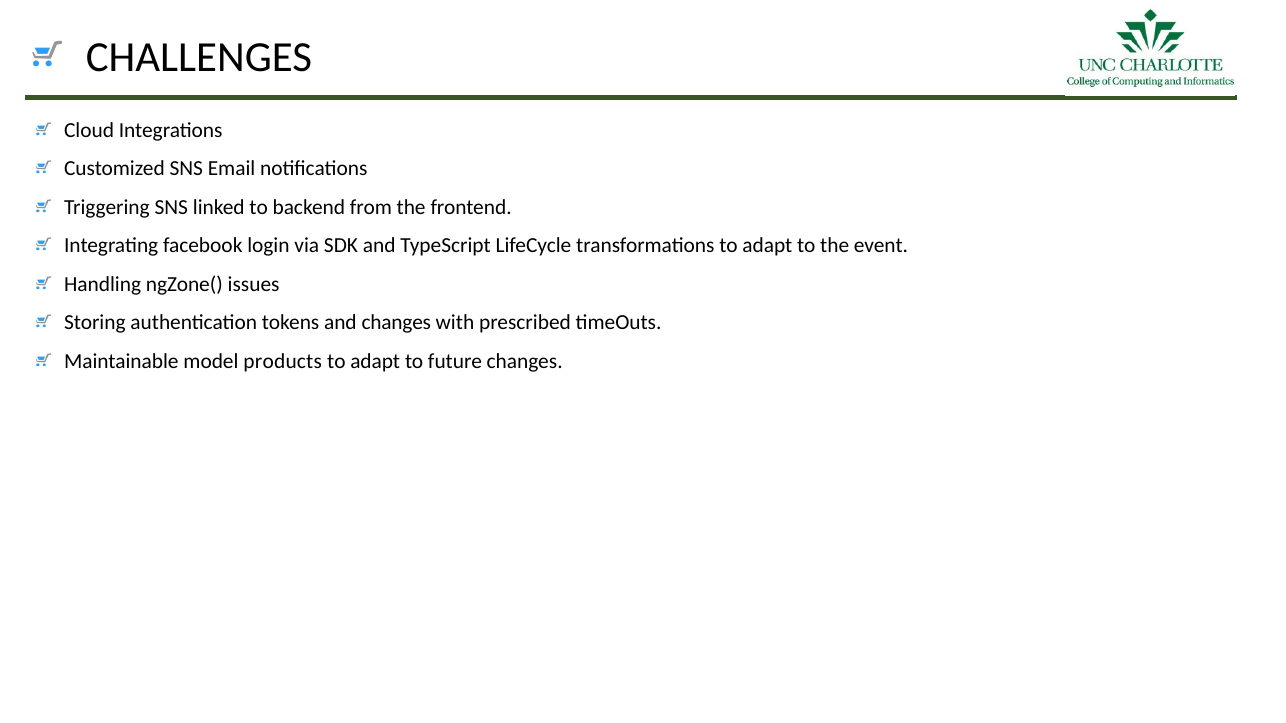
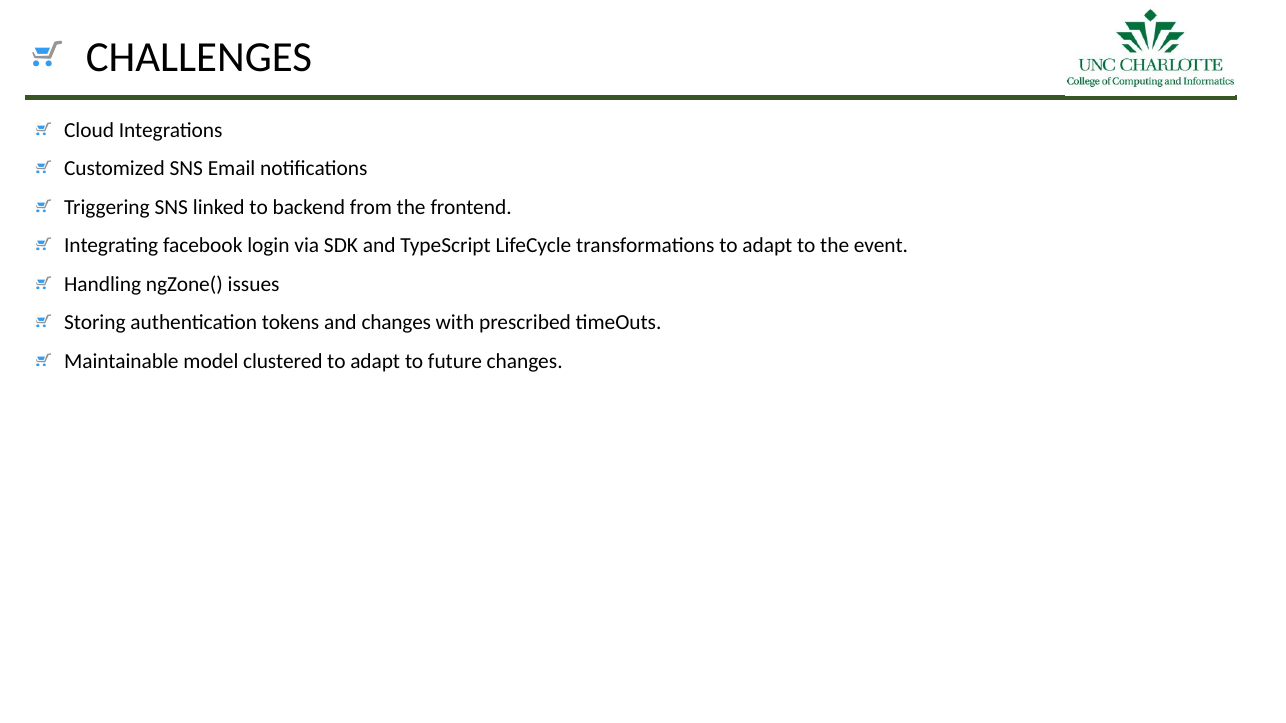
products: products -> clustered (283, 361)
